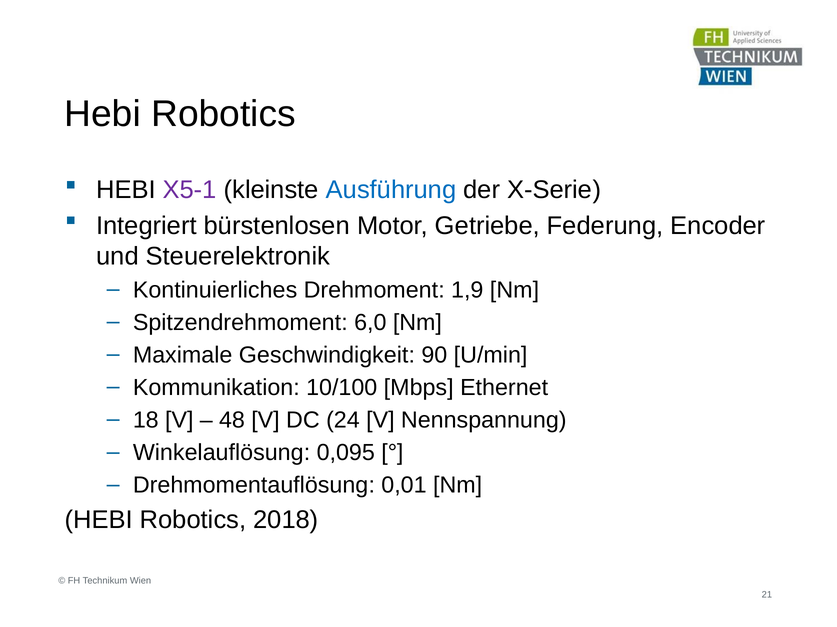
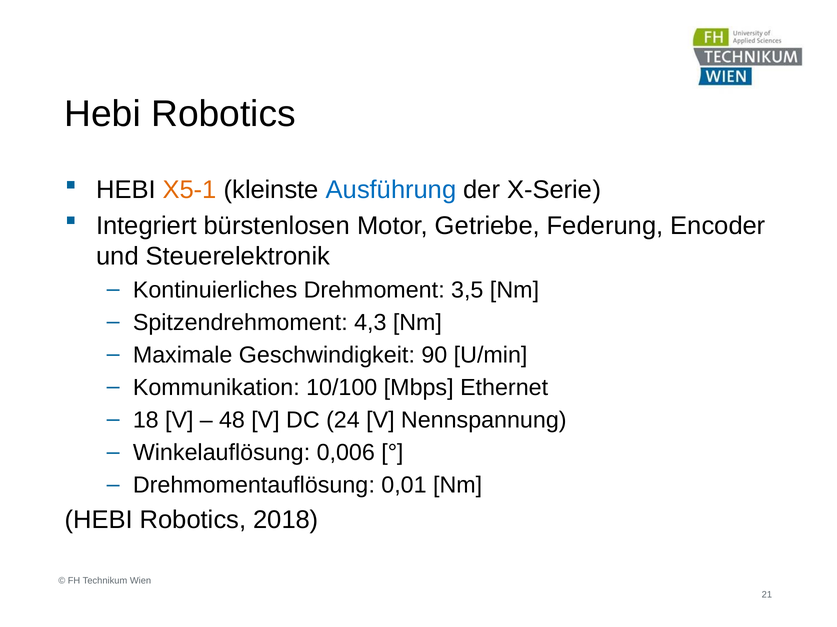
X5-1 colour: purple -> orange (190, 190)
1,9: 1,9 -> 3,5 (467, 290)
6,0: 6,0 -> 4,3 (370, 323)
0,095: 0,095 -> 0,006 (346, 453)
